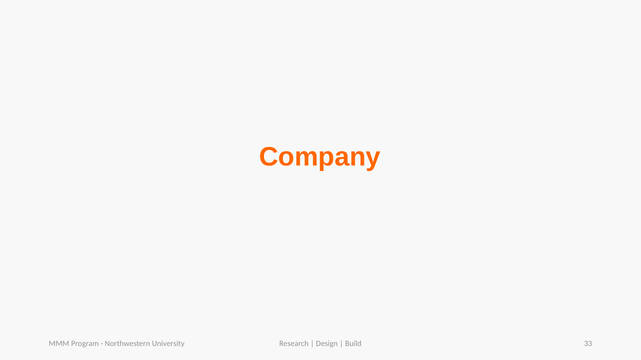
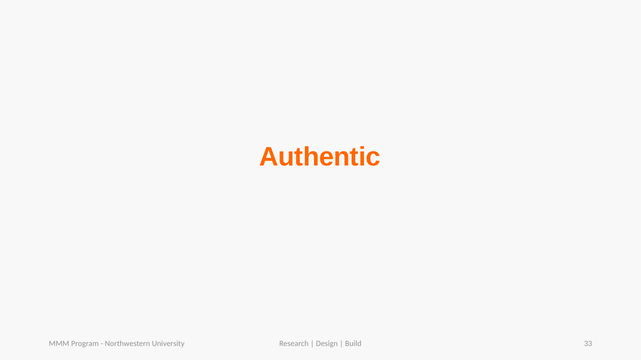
Company: Company -> Authentic (320, 157)
